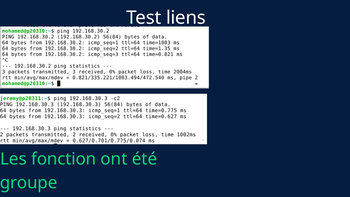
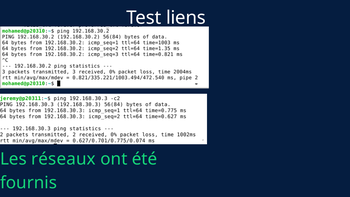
fonction: fonction -> réseaux (63, 159)
groupe: groupe -> fournis (29, 183)
